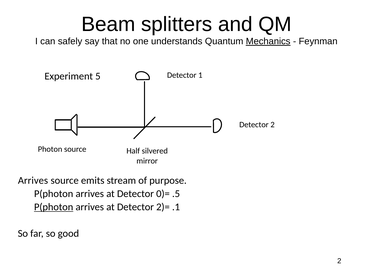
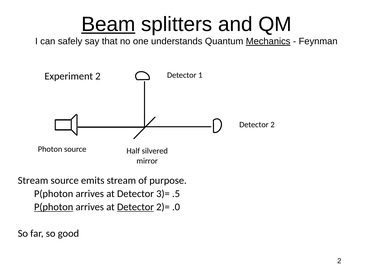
Beam underline: none -> present (108, 24)
Experiment 5: 5 -> 2 (98, 76)
Arrives: Arrives -> Stream (33, 181)
0)=: 0)= -> 3)= (163, 194)
Detector underline: none -> present (135, 208)
.1: .1 -> .0 (176, 208)
